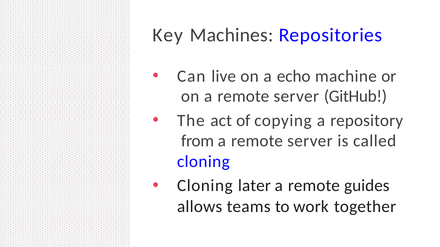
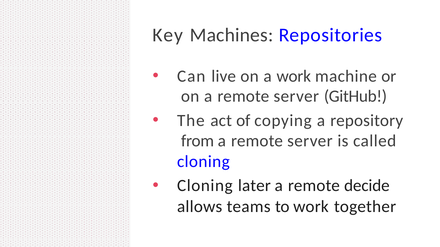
a echo: echo -> work (294, 76)
guides: guides -> decide (367, 186)
